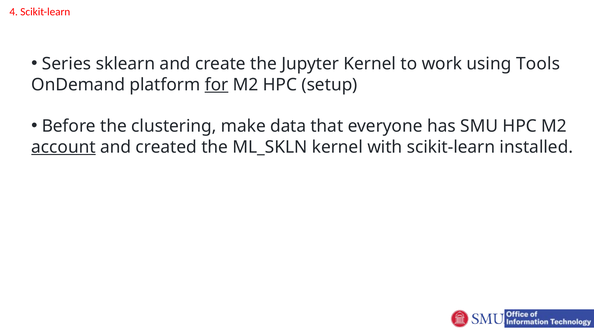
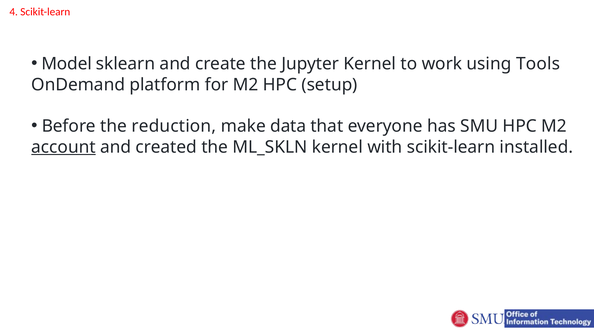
Series: Series -> Model (67, 64)
for underline: present -> none (217, 85)
clustering: clustering -> reduction (174, 126)
